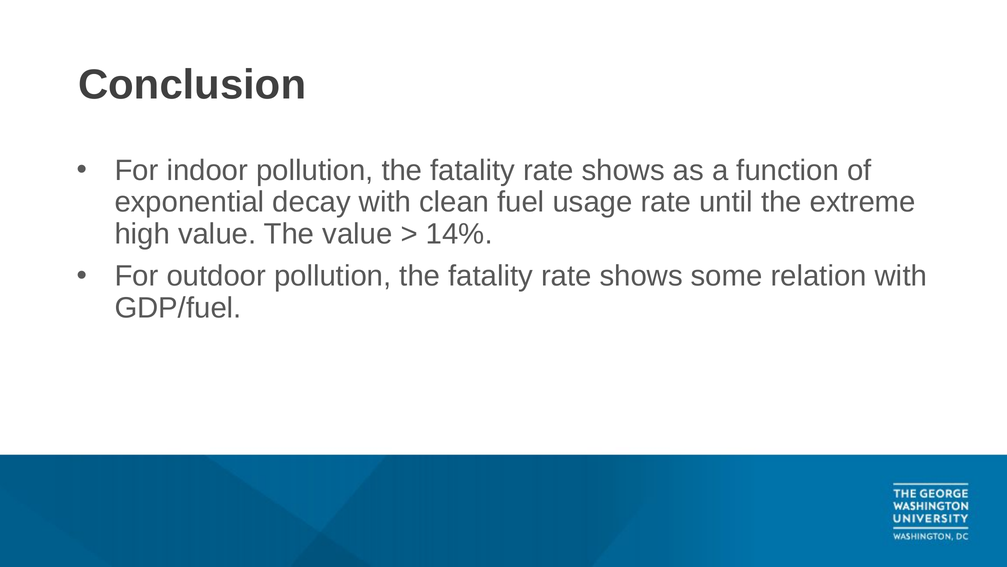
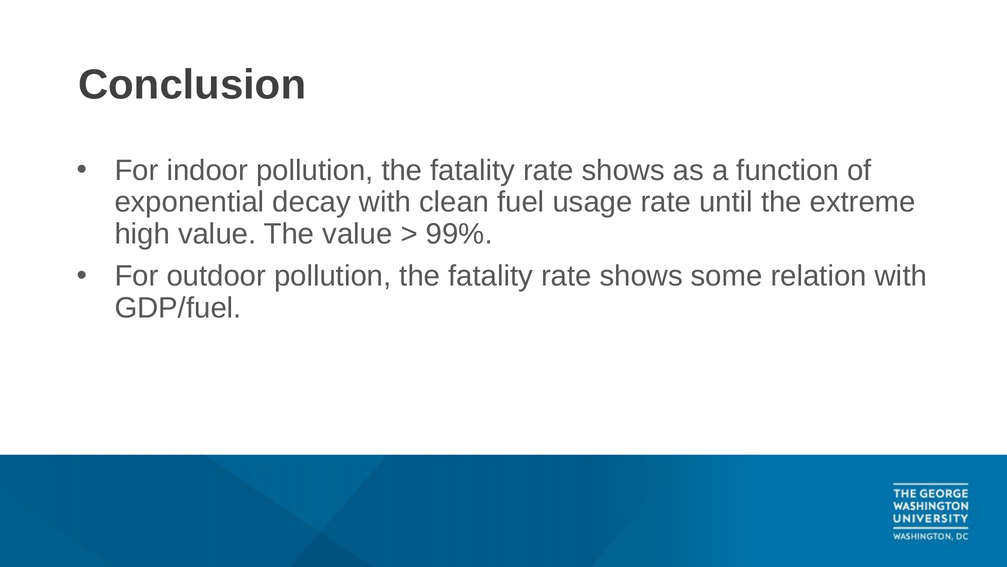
14%: 14% -> 99% (459, 234)
